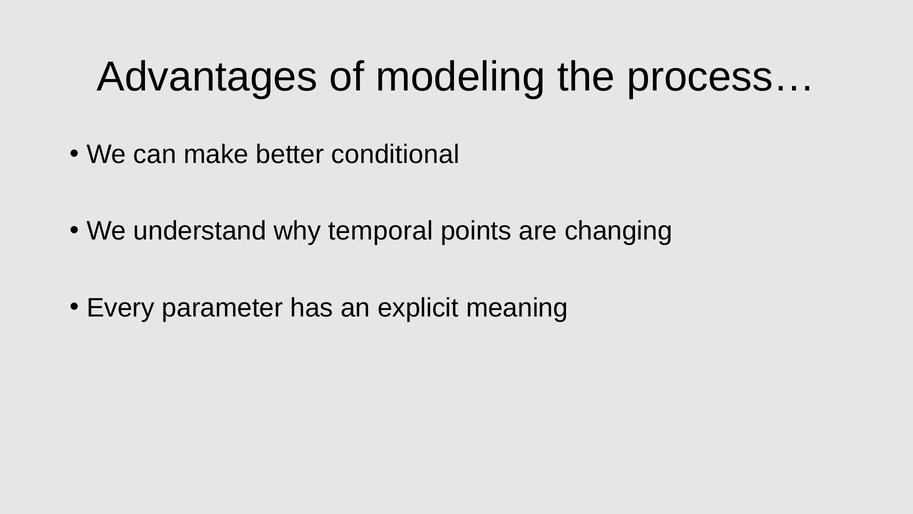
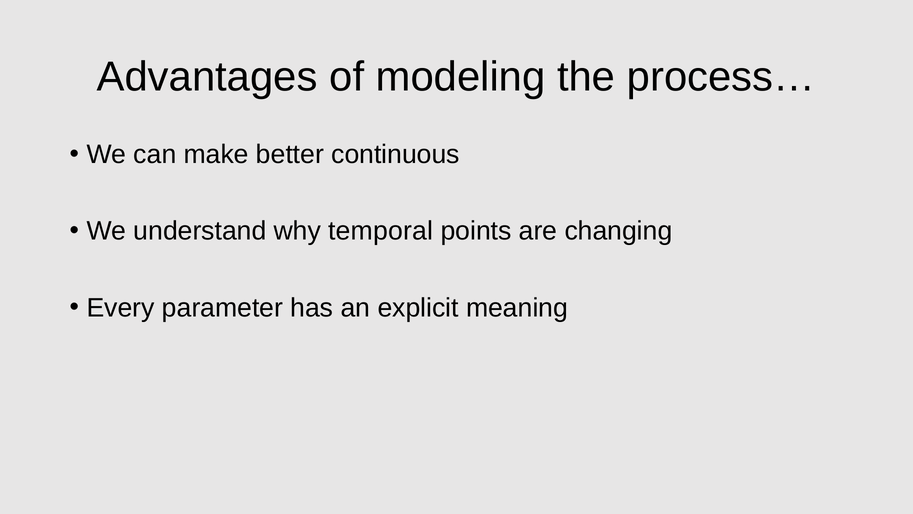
conditional: conditional -> continuous (396, 154)
